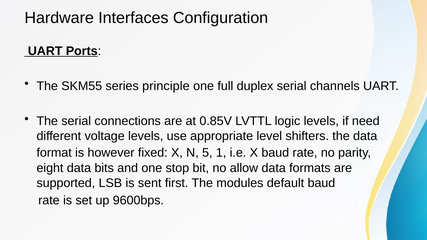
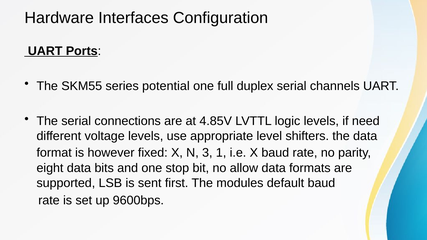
principle: principle -> potential (166, 86)
0.85V: 0.85V -> 4.85V (216, 121)
5: 5 -> 3 (207, 153)
